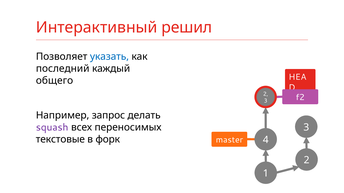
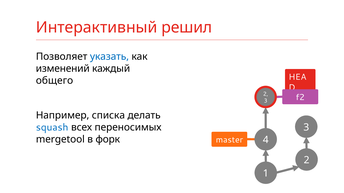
последний: последний -> изменений (63, 69)
запрос: запрос -> списка (108, 116)
squash colour: purple -> blue (52, 128)
текстовые: текстовые -> mergetool (60, 140)
